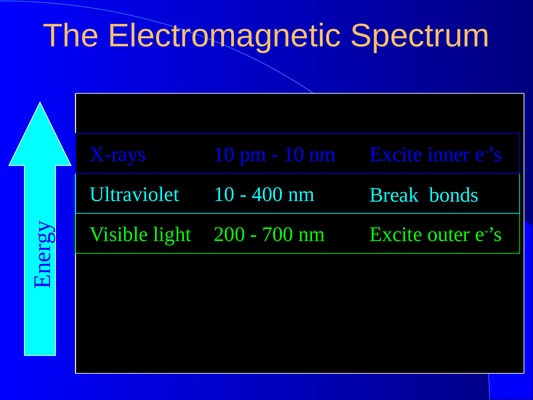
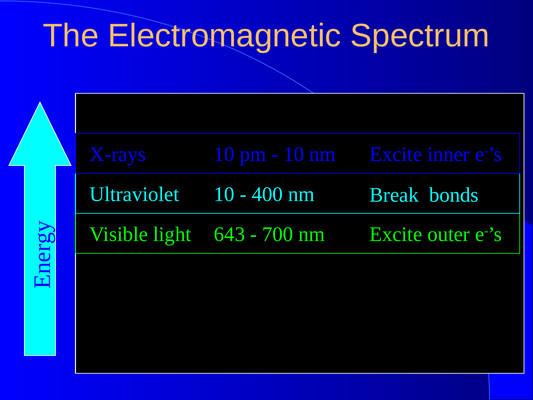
200: 200 -> 643 (230, 234)
